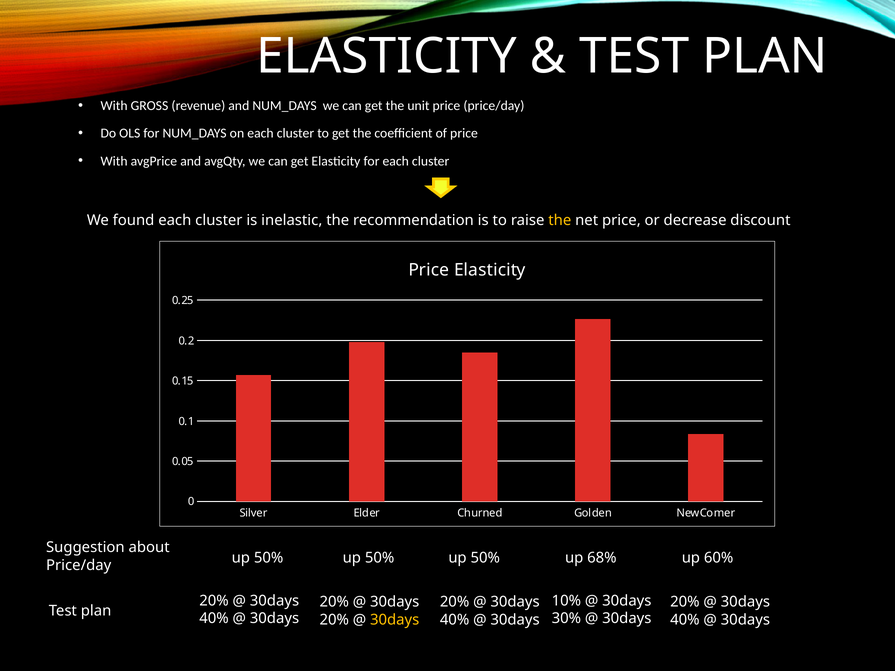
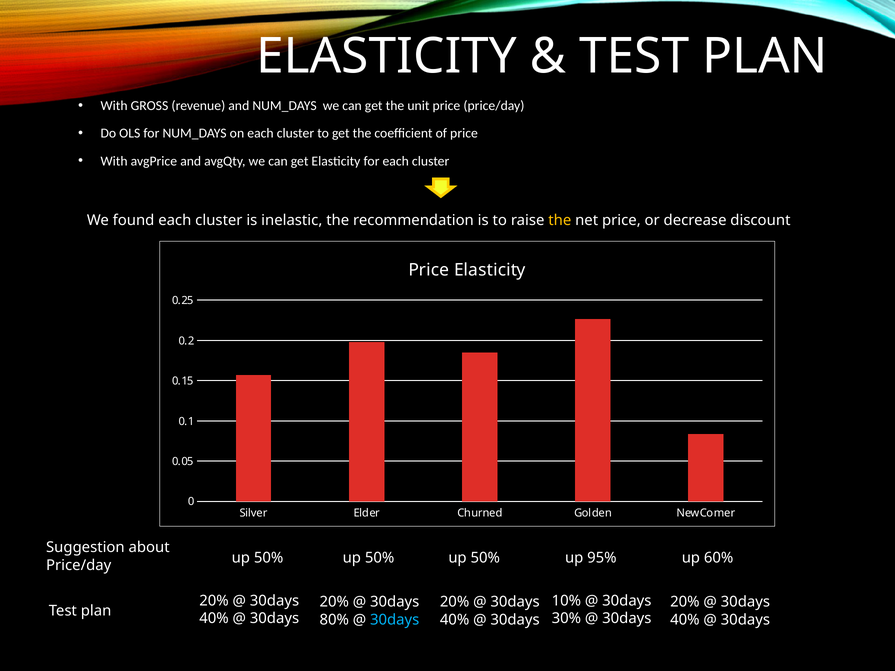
68%: 68% -> 95% (602, 558)
20%: 20% -> 80% (334, 620)
30days colour: yellow -> light blue (395, 620)
